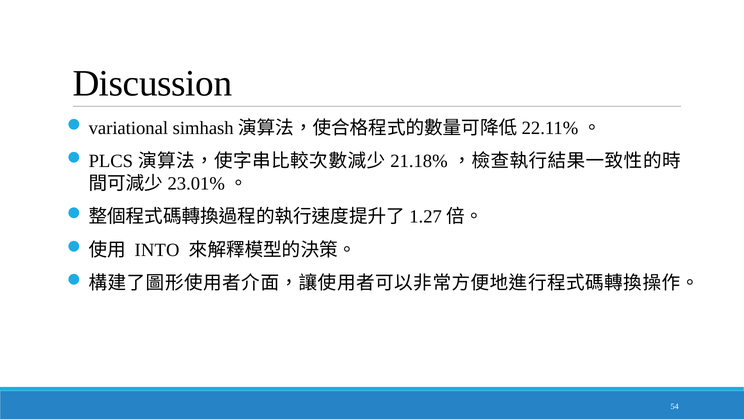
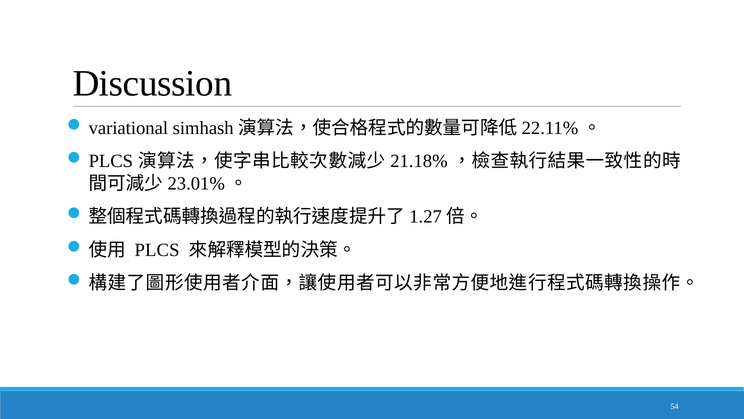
INTO: INTO -> PLCS (157, 250)
